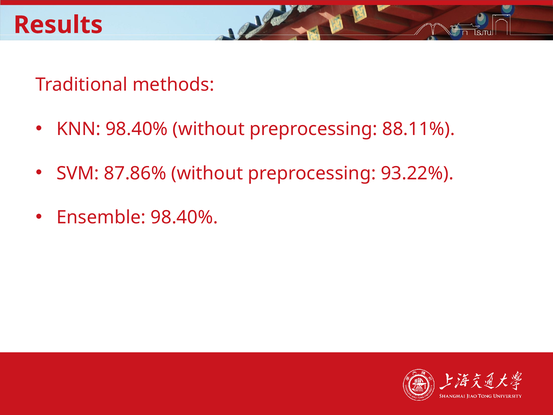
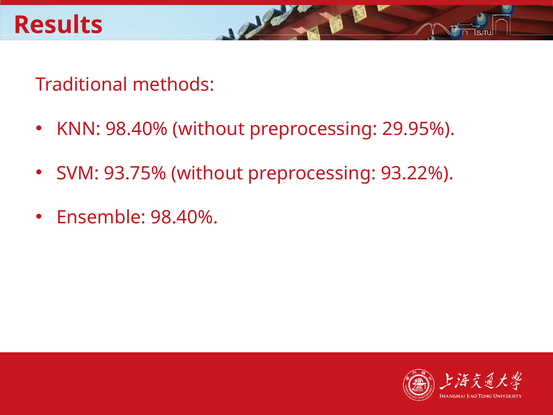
88.11%: 88.11% -> 29.95% (419, 129)
87.86%: 87.86% -> 93.75% (135, 173)
